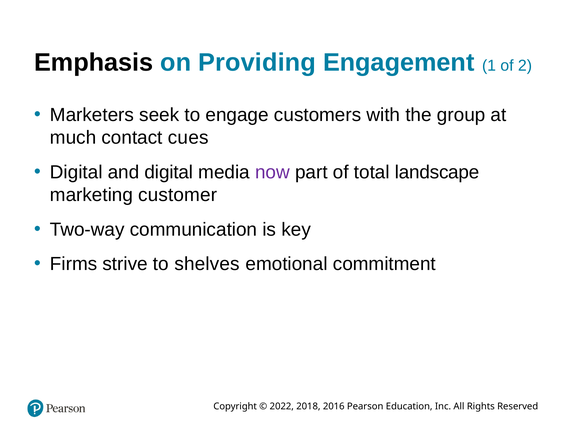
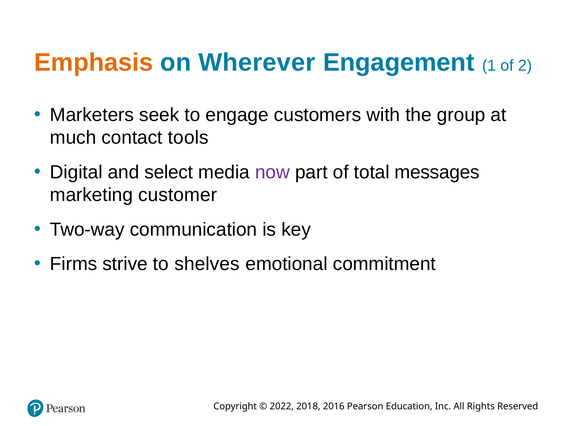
Emphasis colour: black -> orange (94, 62)
Providing: Providing -> Wherever (257, 62)
cues: cues -> tools (188, 138)
and digital: digital -> select (169, 172)
landscape: landscape -> messages (437, 172)
